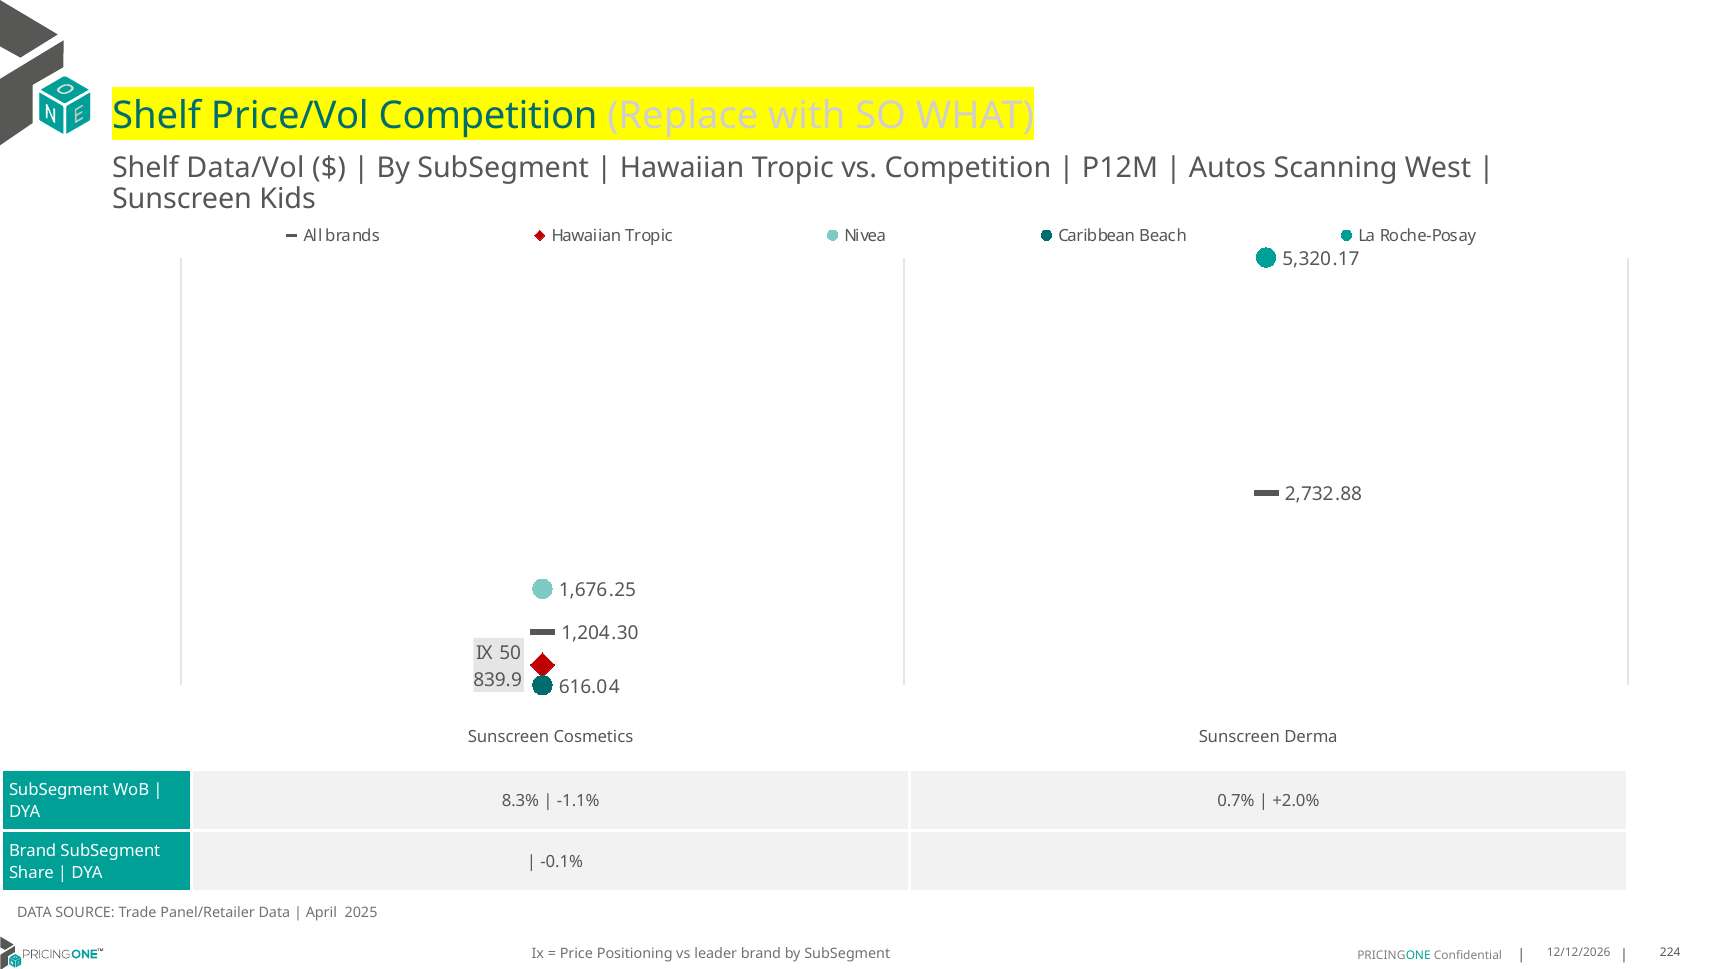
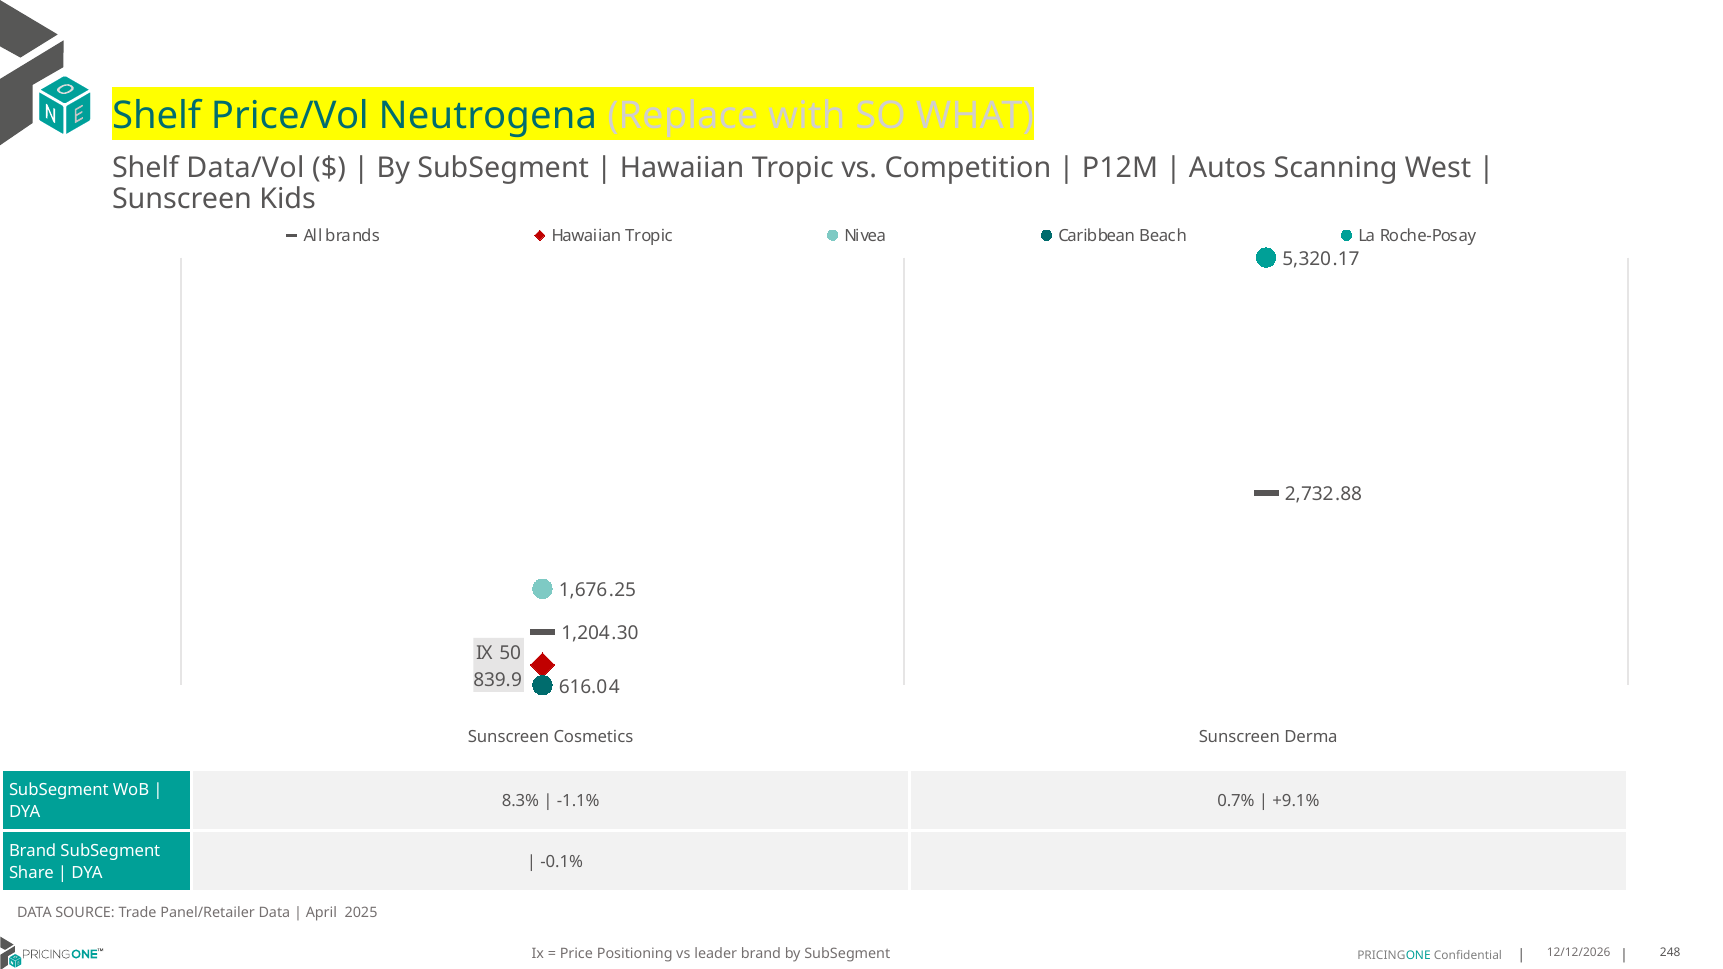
Price/Vol Competition: Competition -> Neutrogena (488, 116)
+2.0%: +2.0% -> +9.1% (1296, 801)
224: 224 -> 248 (1670, 953)
